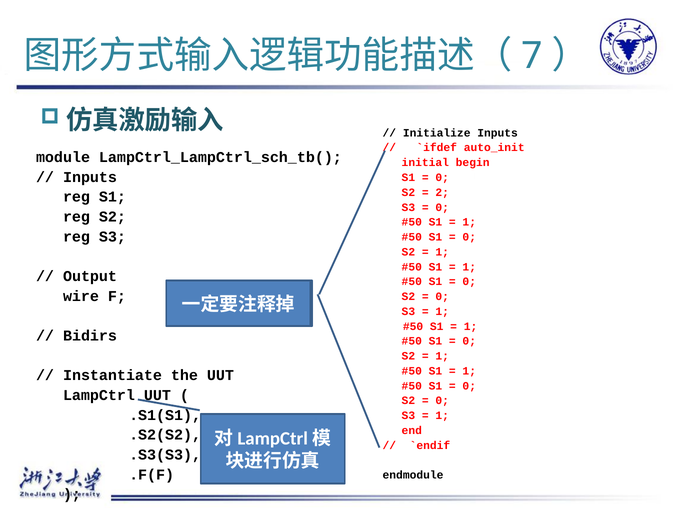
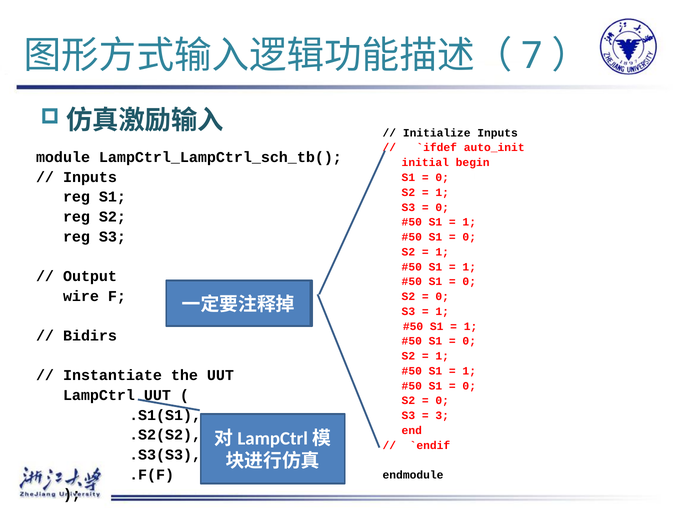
2: 2 -> 1 (442, 192)
1: 1 -> 3 (442, 415)
